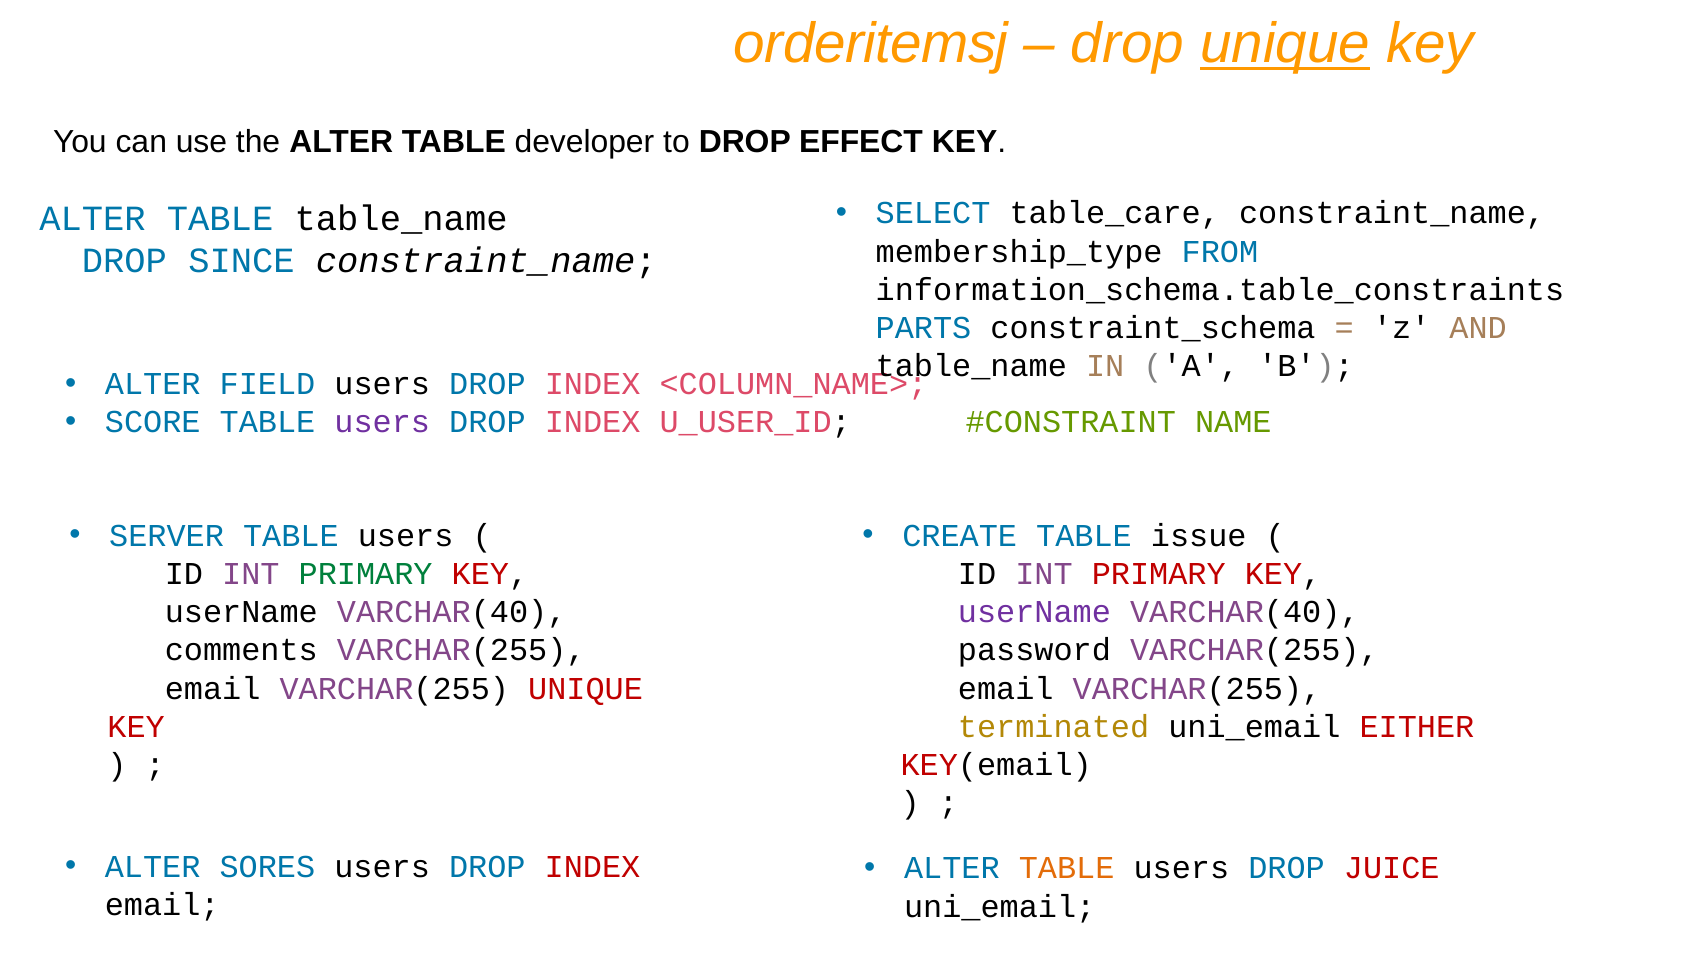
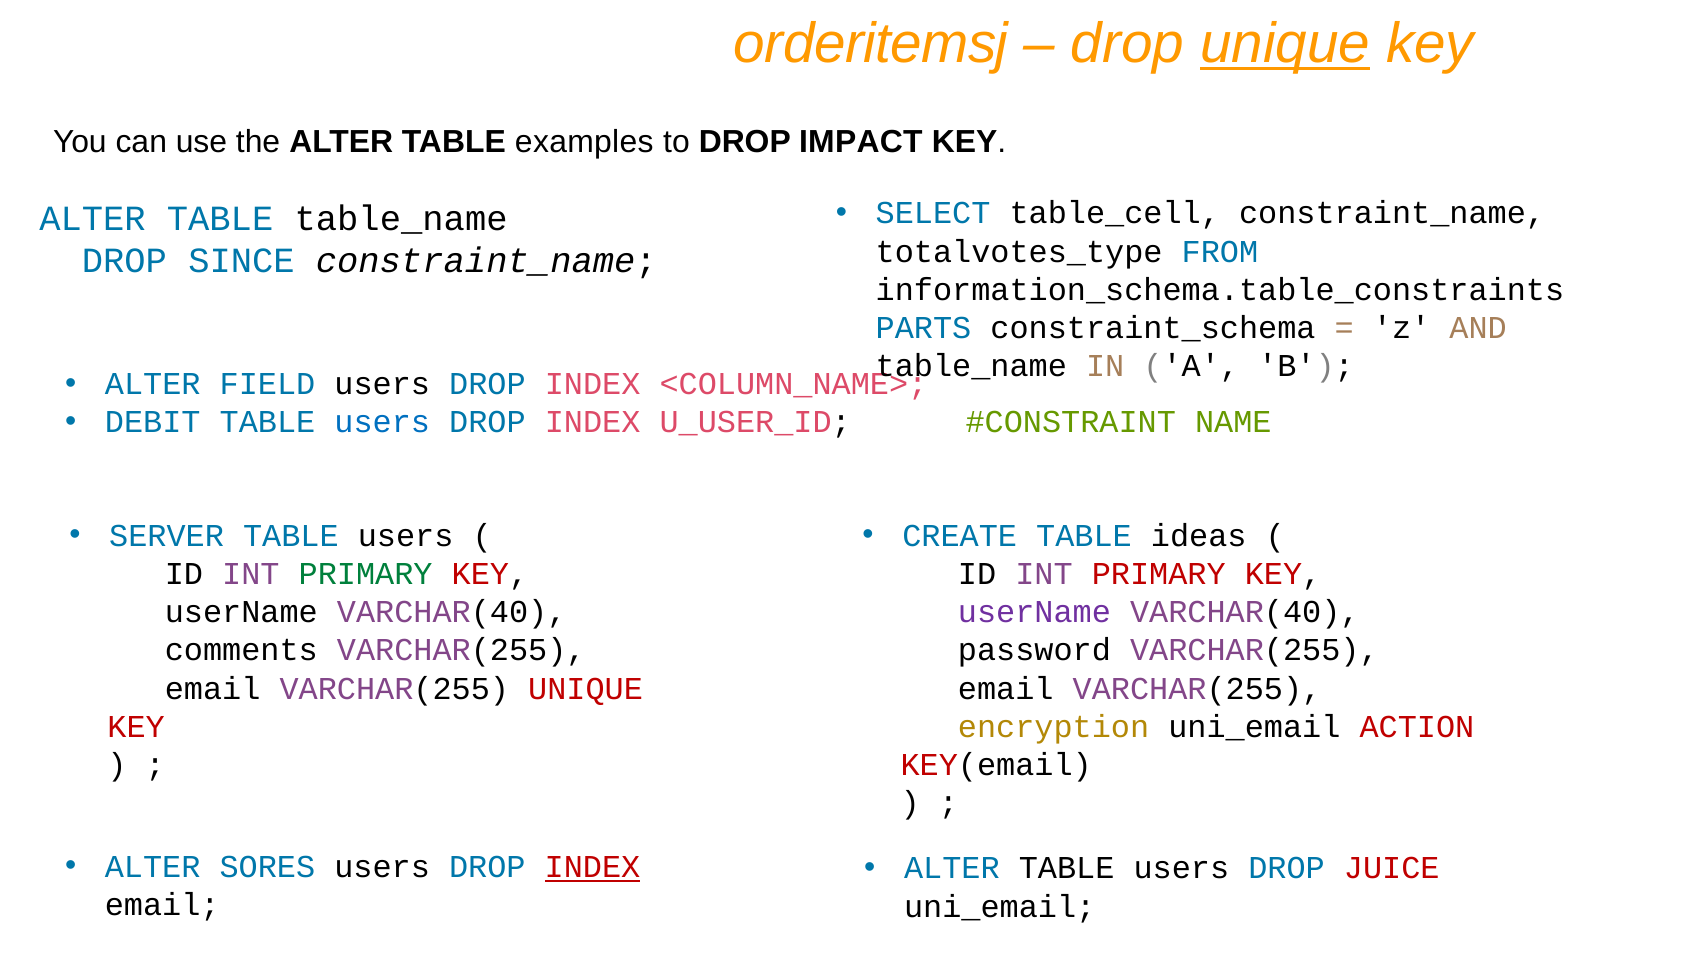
developer: developer -> examples (584, 142)
EFFECT: EFFECT -> IMPACT (861, 142)
table_care: table_care -> table_cell (1115, 213)
membership_type: membership_type -> totalvotes_type (1019, 252)
SCORE: SCORE -> DEBIT (153, 423)
users colour: purple -> blue (382, 423)
issue: issue -> ideas (1199, 536)
terminated: terminated -> encryption (1054, 727)
EITHER: EITHER -> ACTION (1417, 727)
INDEX underline: none -> present (593, 867)
TABLE colour: orange -> black (1067, 868)
